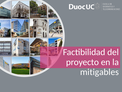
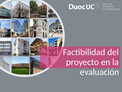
mitigables: mitigables -> evaluación (100, 72)
